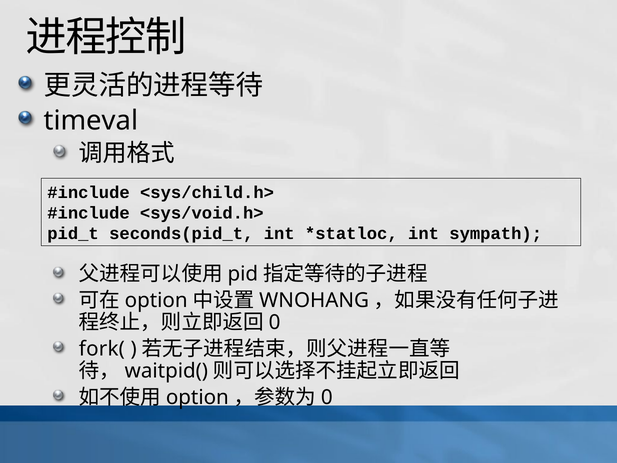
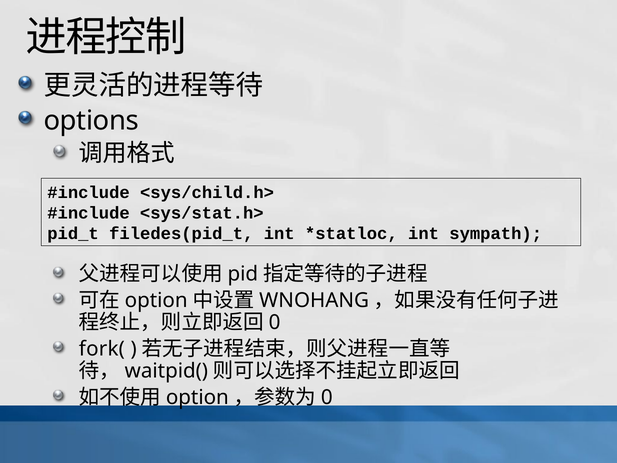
timeval: timeval -> options (91, 121)
<sys/void.h>: <sys/void.h> -> <sys/stat.h> (202, 213)
seconds(pid_t: seconds(pid_t -> filedes(pid_t (181, 234)
